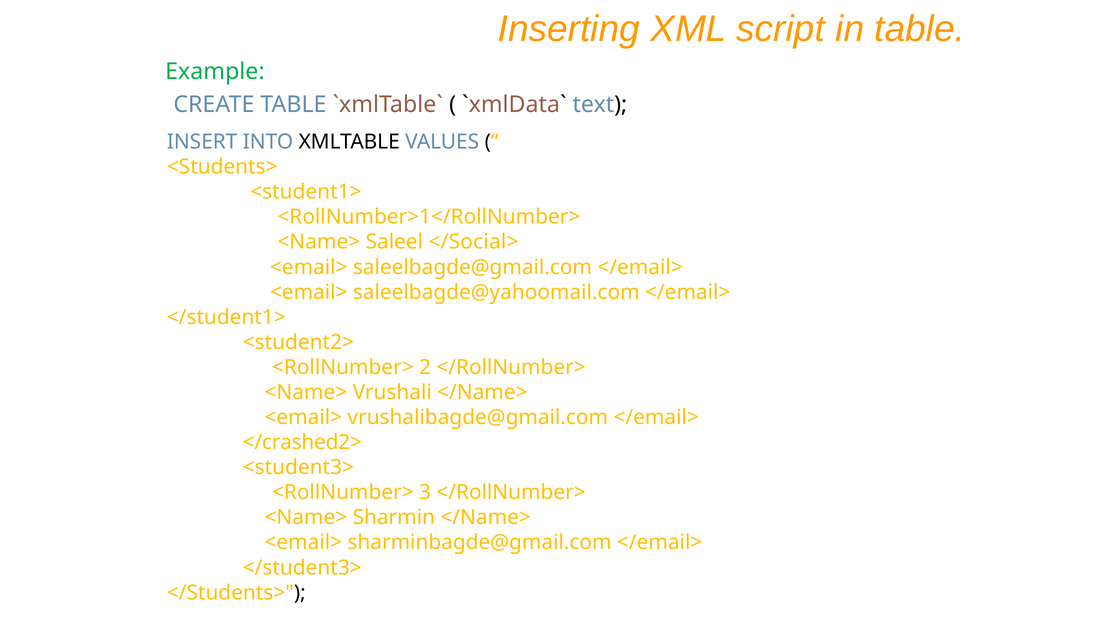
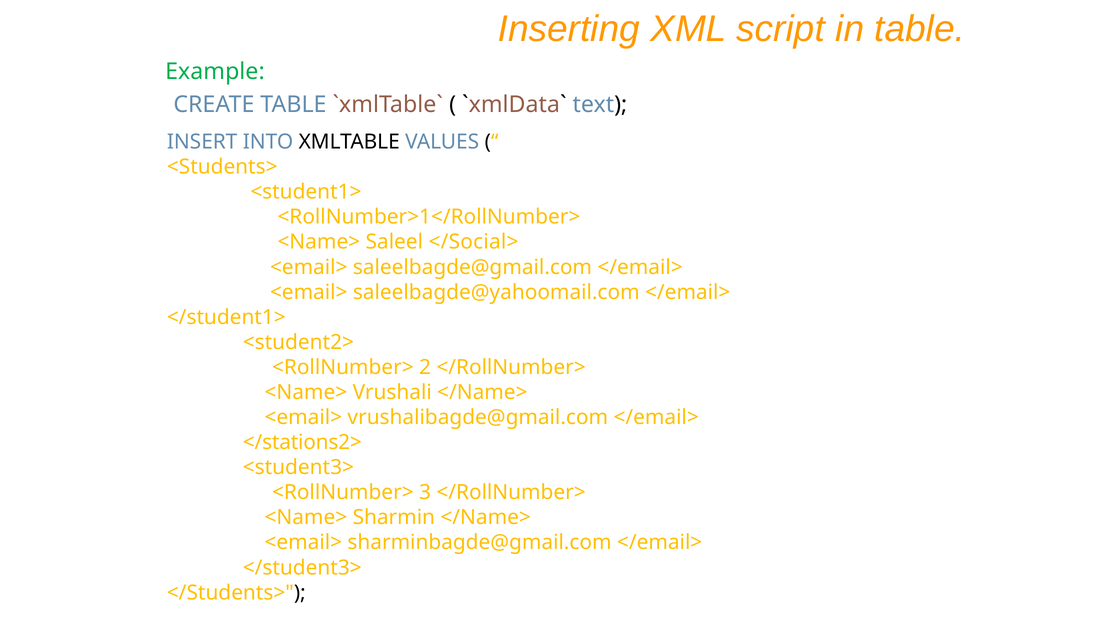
</crashed2>: </crashed2> -> </stations2> (302, 442)
